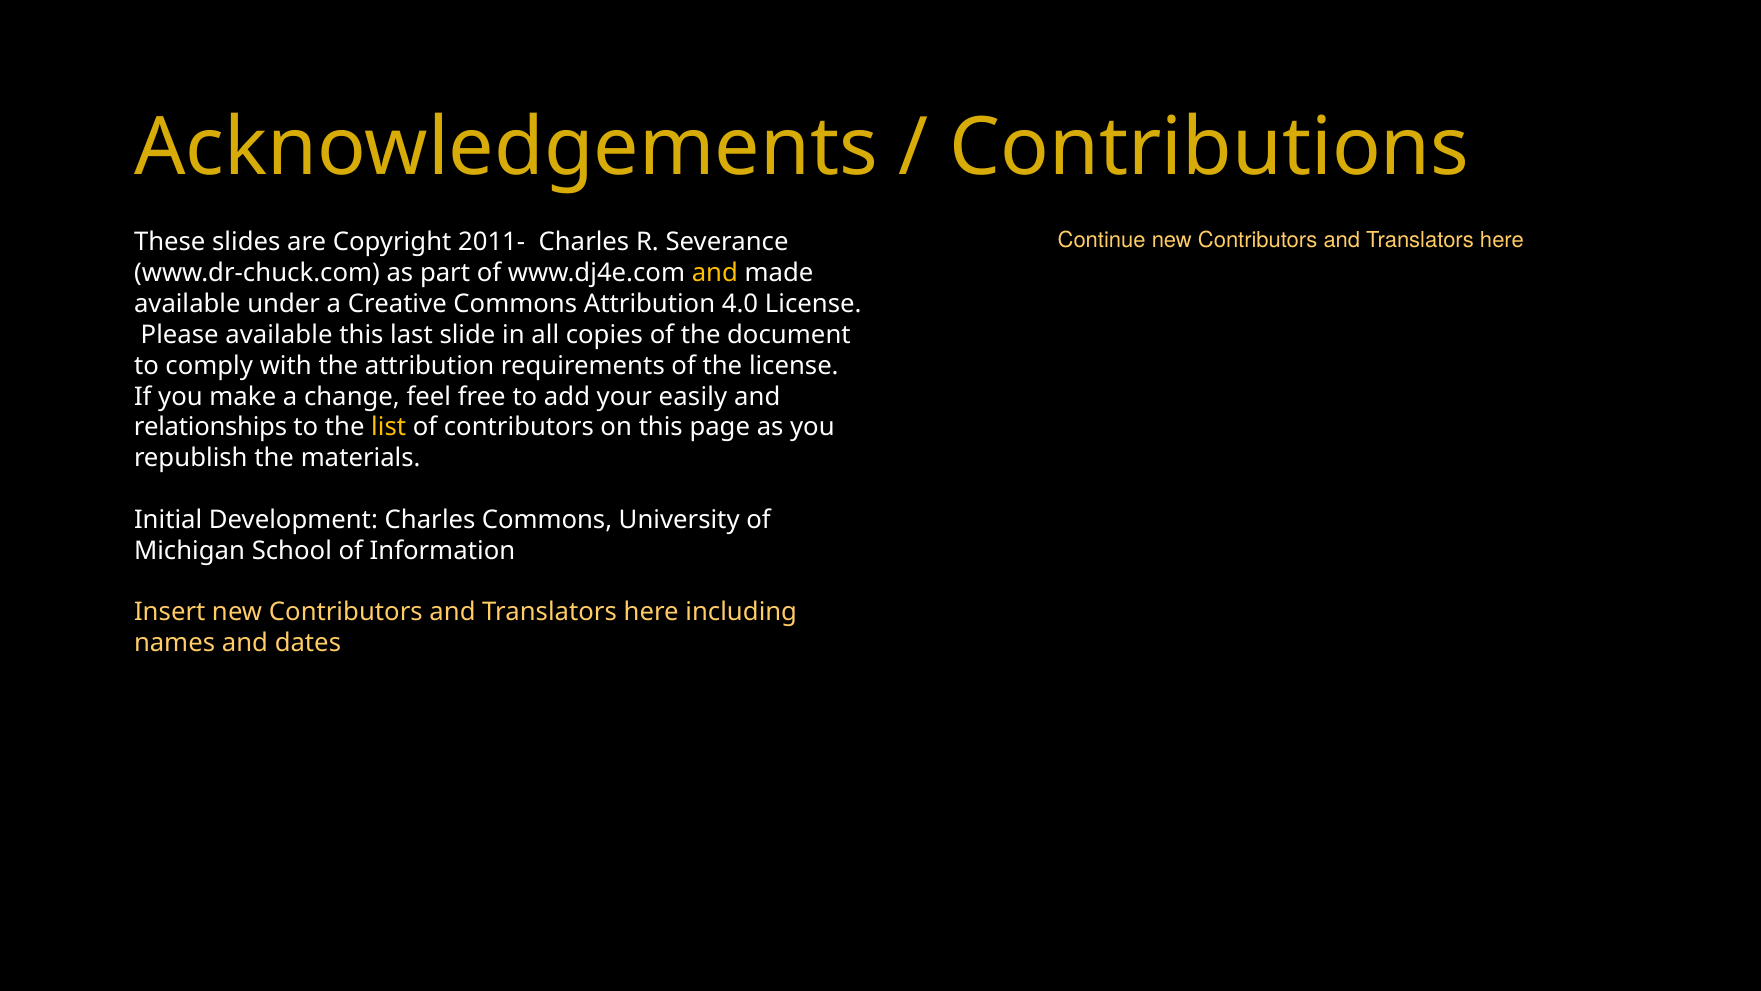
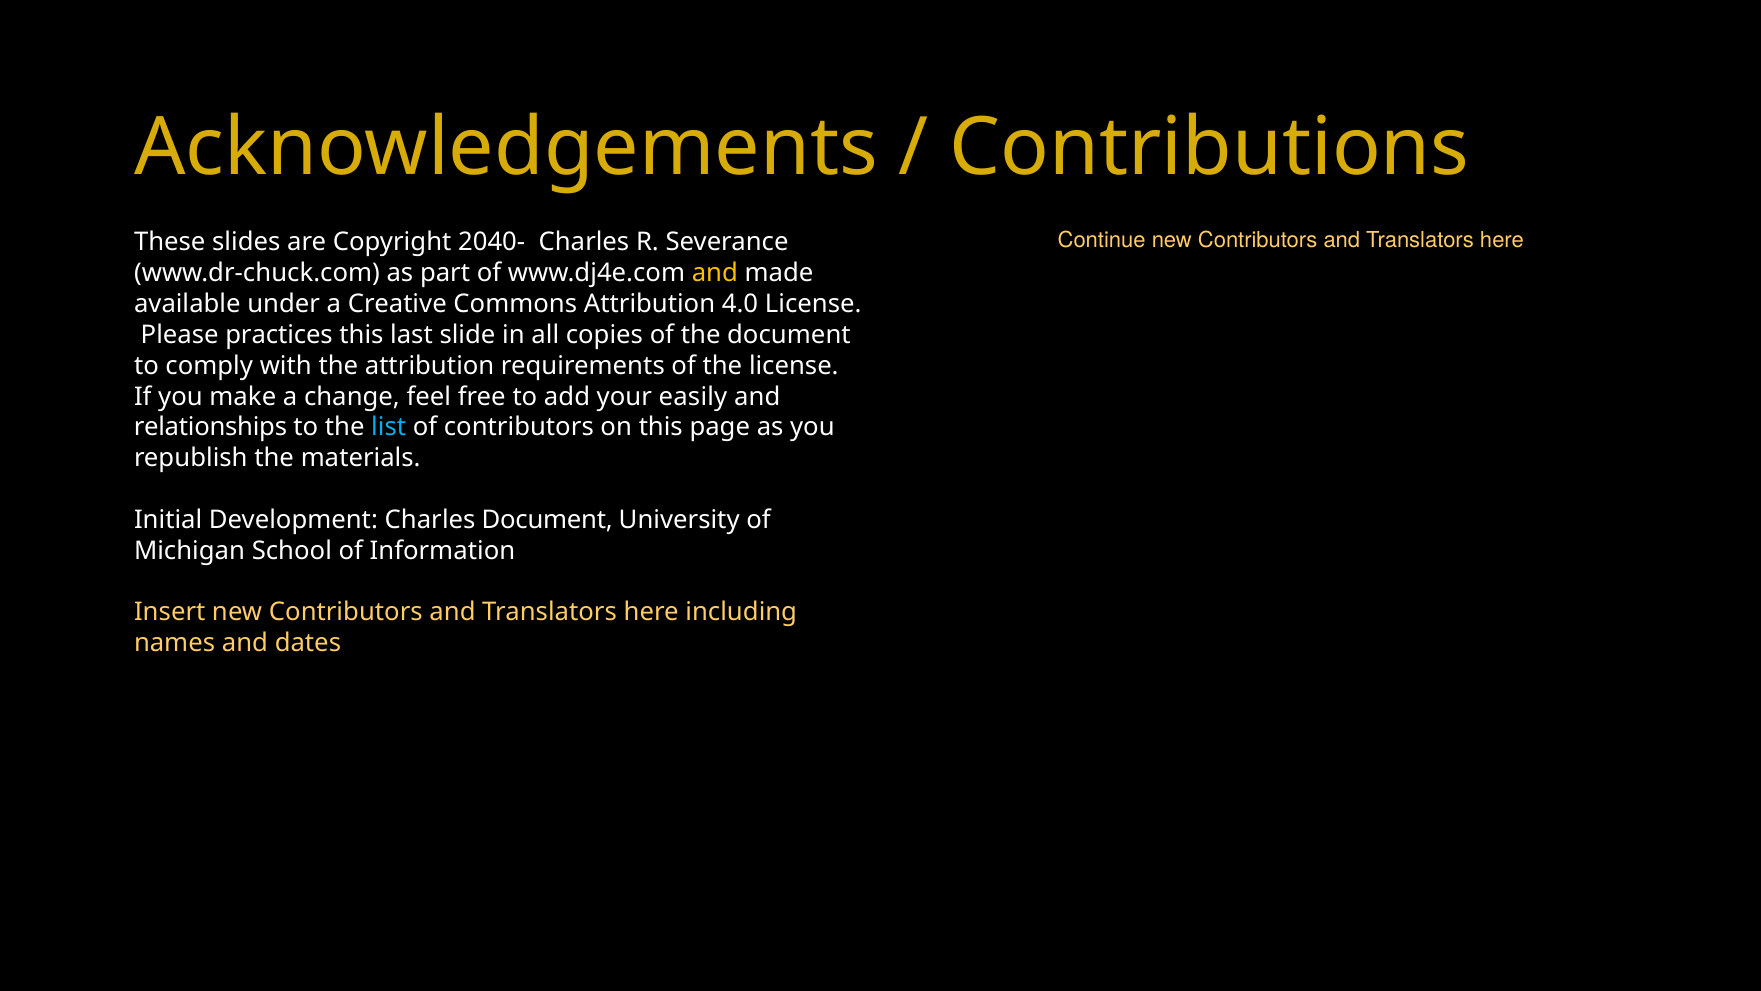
2011-: 2011- -> 2040- (492, 242)
Please available: available -> practices (279, 335)
list colour: yellow -> light blue (389, 427)
Charles Commons: Commons -> Document (547, 520)
